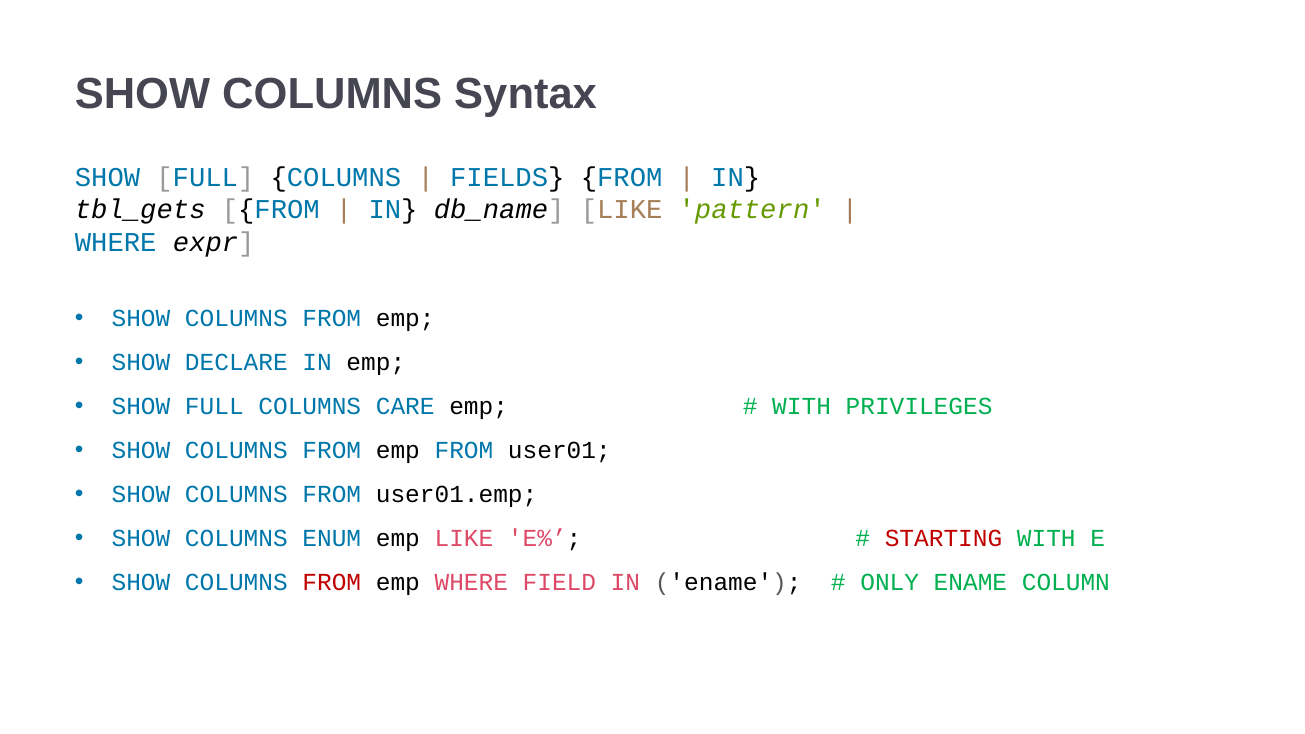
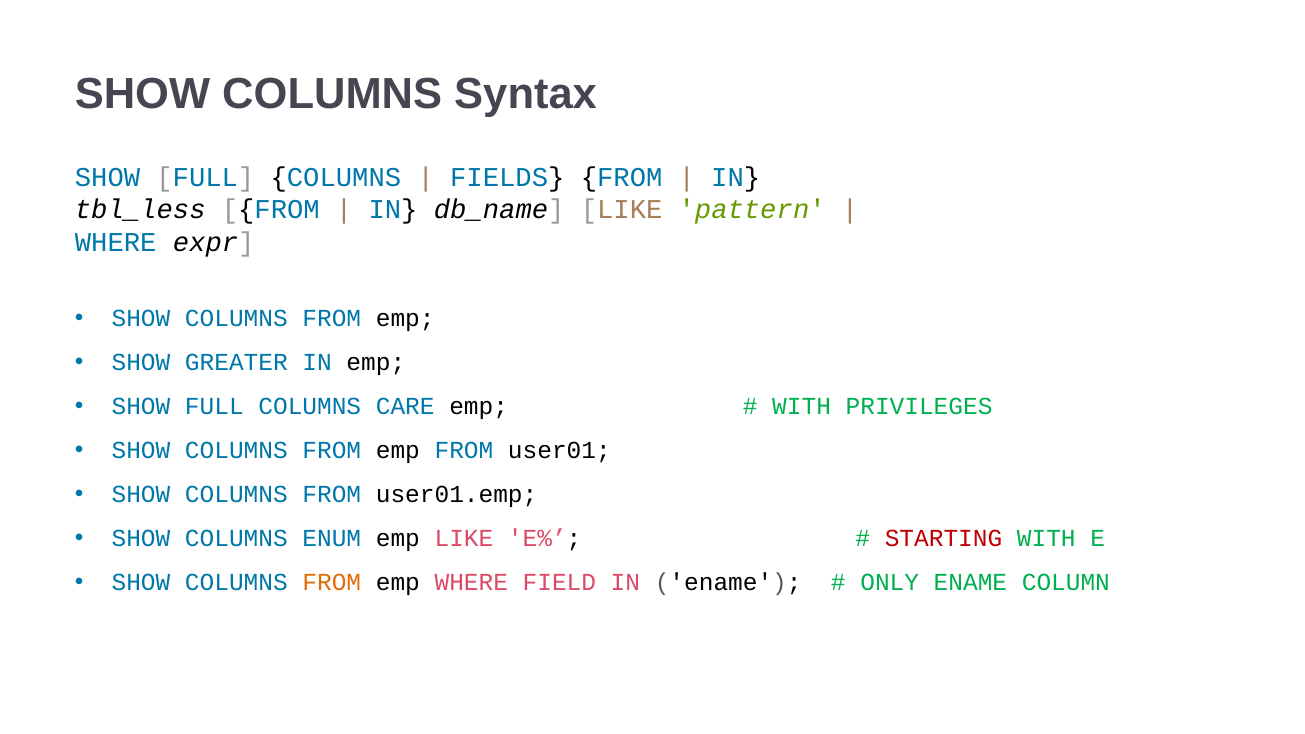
tbl_gets: tbl_gets -> tbl_less (140, 210)
DECLARE: DECLARE -> GREATER (236, 362)
FROM colour: red -> orange (332, 583)
